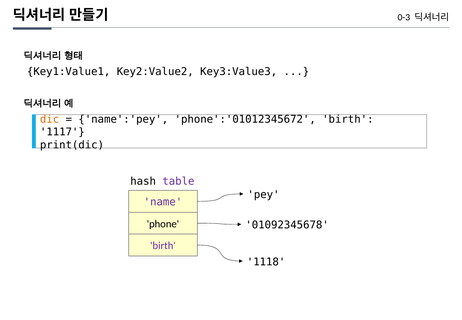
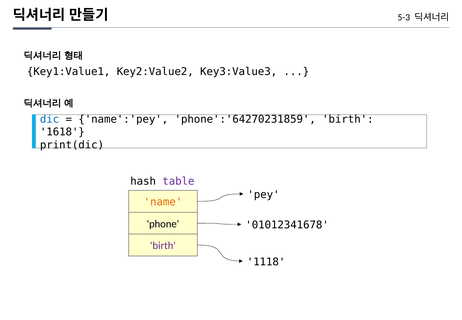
0-3: 0-3 -> 5-3 (404, 17)
dic colour: orange -> blue (50, 119)
phone':'01012345672: phone':'01012345672 -> phone':'64270231859 (245, 119)
1117: 1117 -> 1618 (62, 132)
name colour: purple -> orange (163, 202)
01092345678: 01092345678 -> 01012341678 (287, 225)
